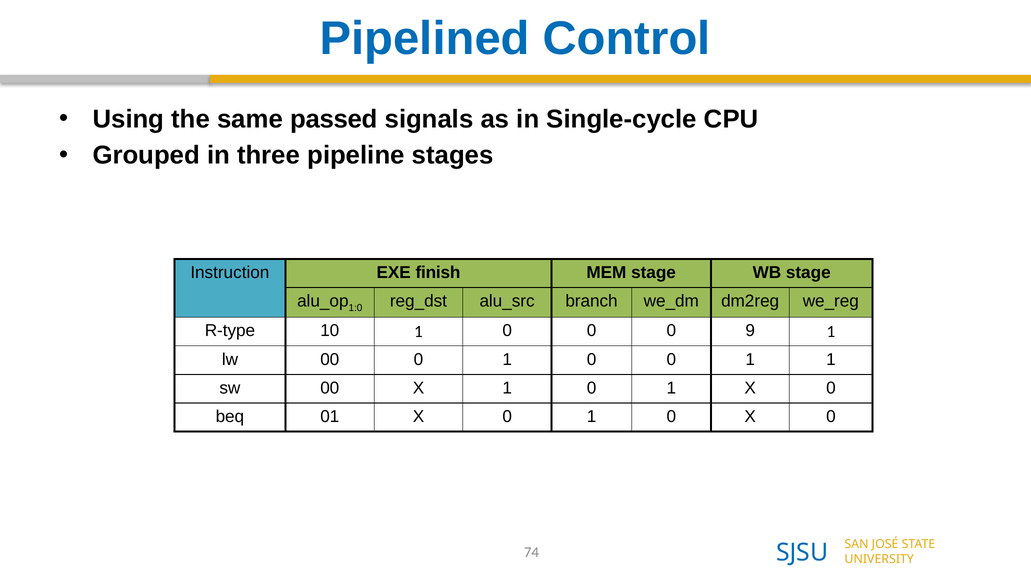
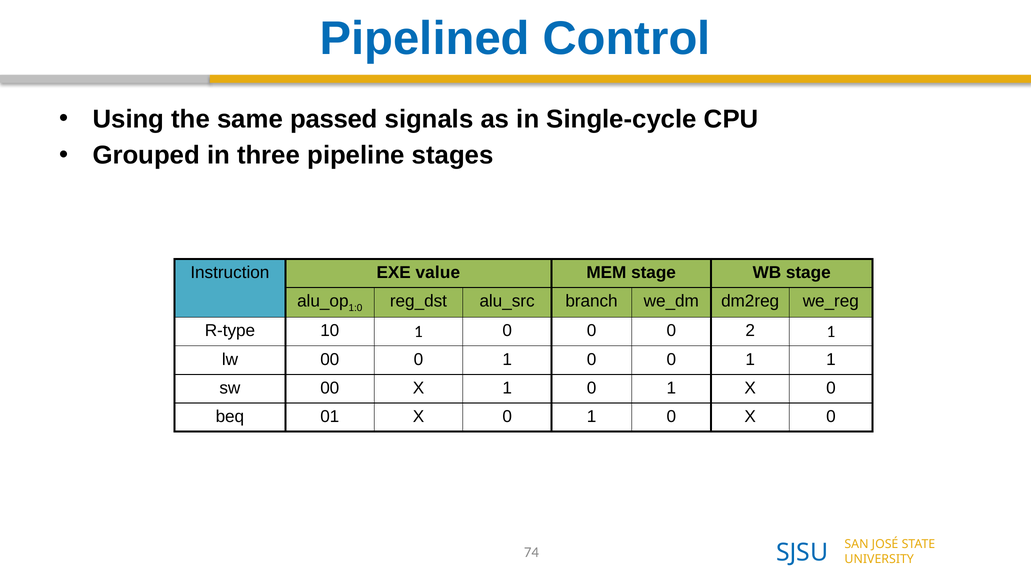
finish: finish -> value (438, 273)
9: 9 -> 2 (750, 331)
